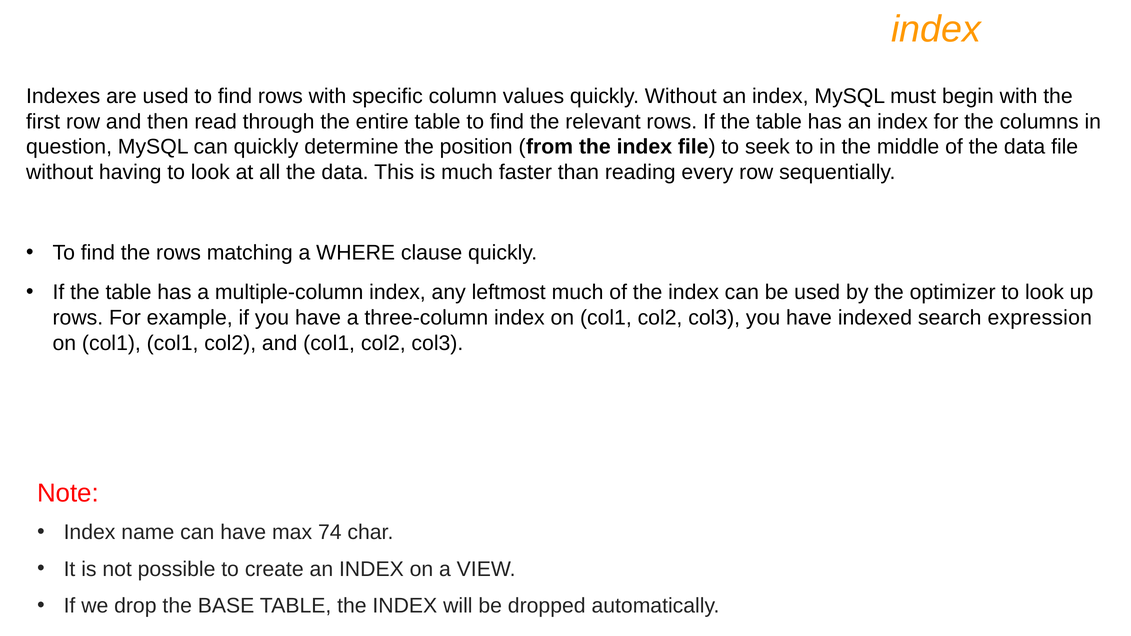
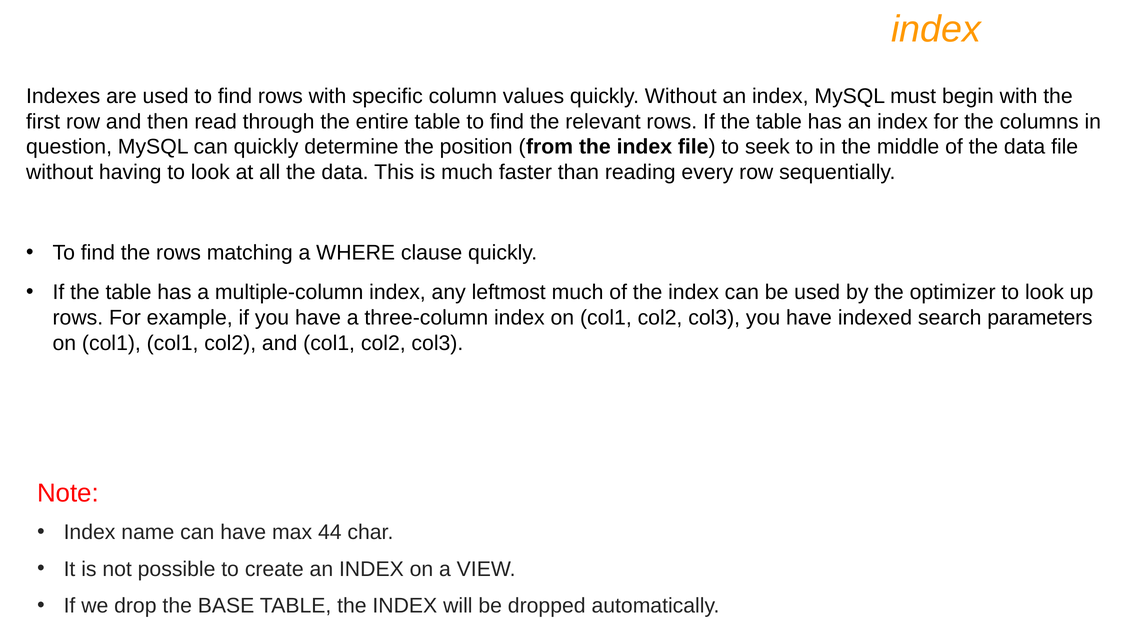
expression: expression -> parameters (1040, 318)
74: 74 -> 44 (330, 533)
